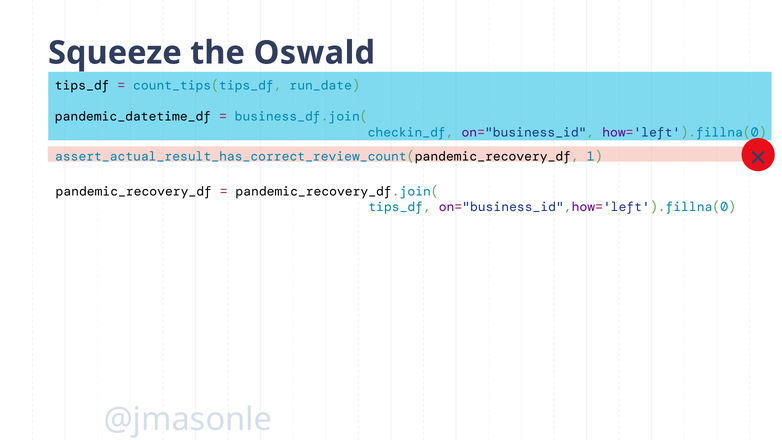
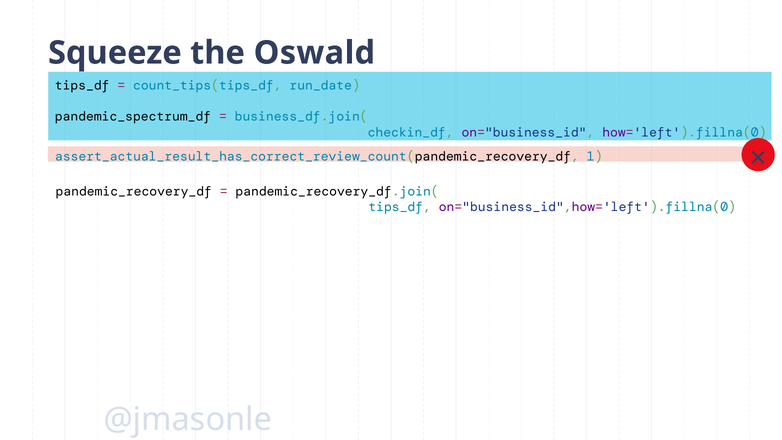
pandemic_datetime_df: pandemic_datetime_df -> pandemic_spectrum_df (133, 117)
